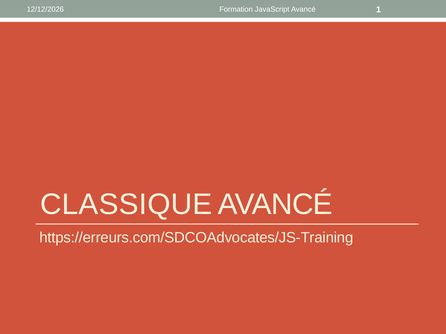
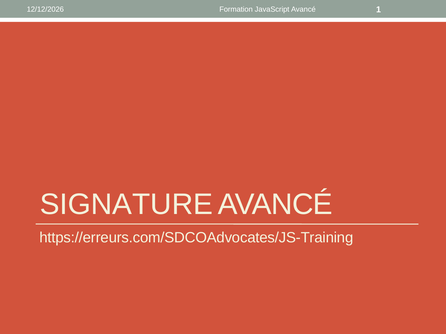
CLASSIQUE: CLASSIQUE -> SIGNATURE (126, 205)
